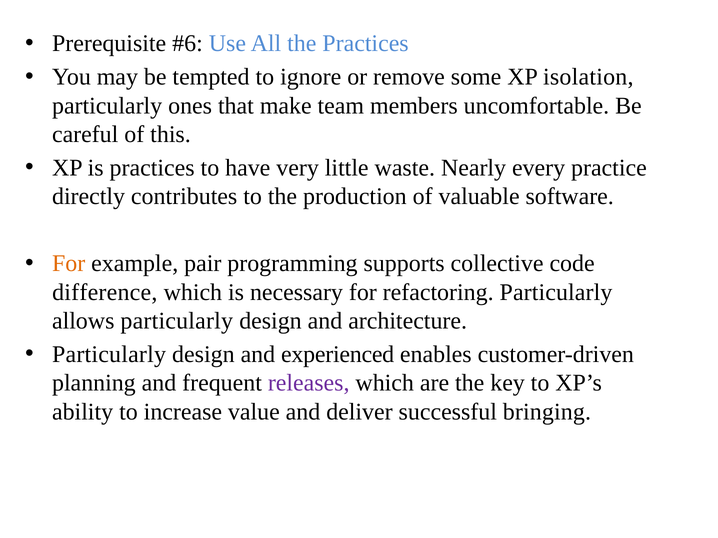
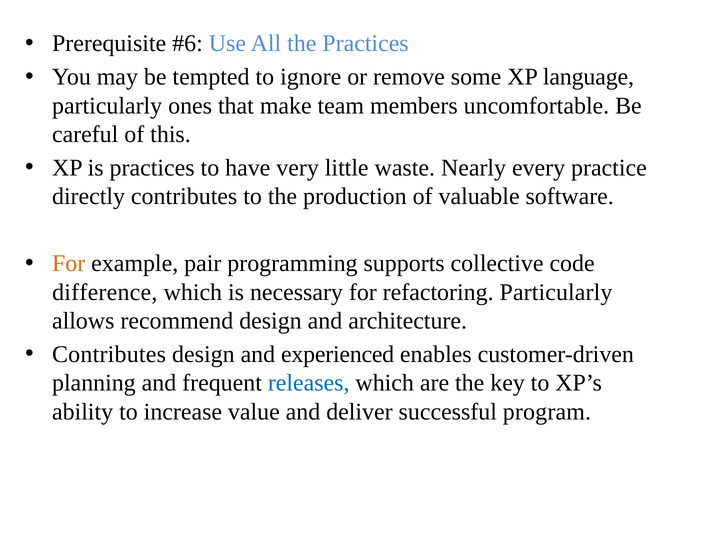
isolation: isolation -> language (588, 77)
allows particularly: particularly -> recommend (177, 321)
Particularly: Particularly -> Contributes (109, 355)
releases colour: purple -> blue (309, 383)
bringing: bringing -> program (547, 412)
